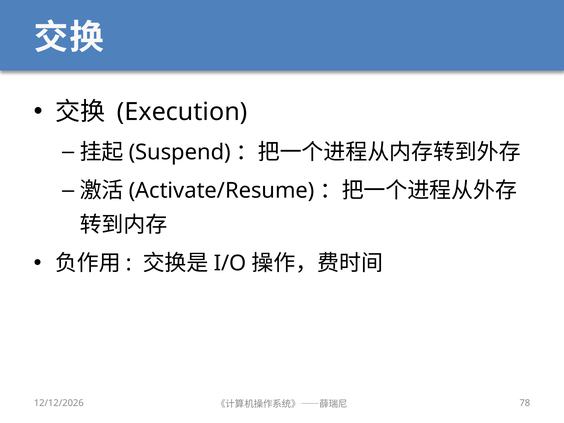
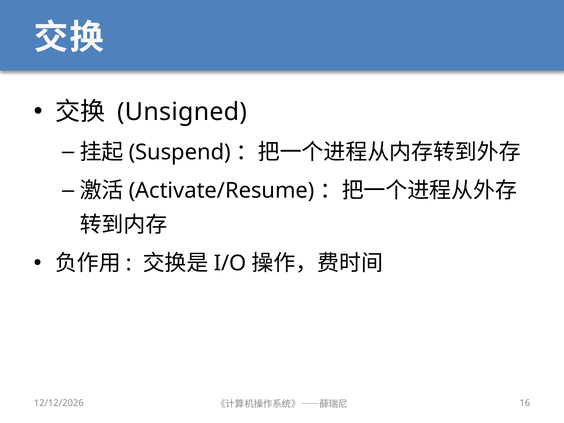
Execution: Execution -> Unsigned (182, 112)
78: 78 -> 16 (525, 403)
